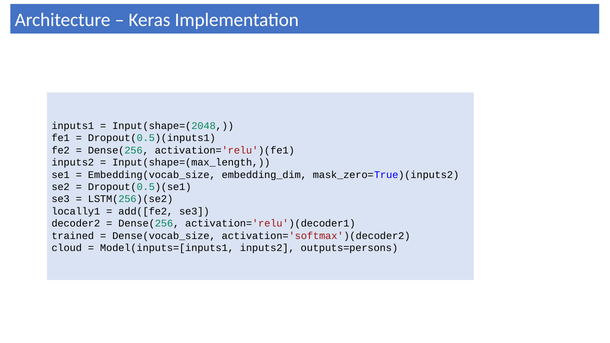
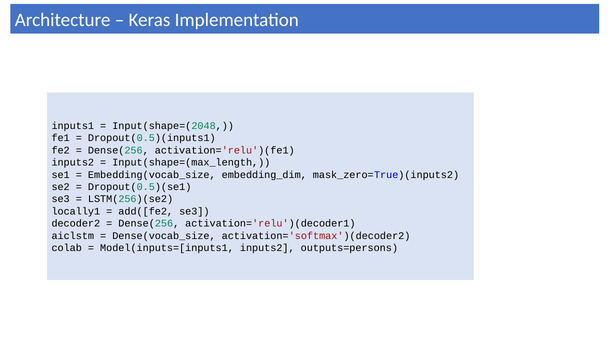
trained: trained -> aiclstm (73, 236)
cloud: cloud -> colab (67, 248)
